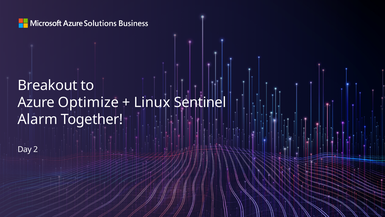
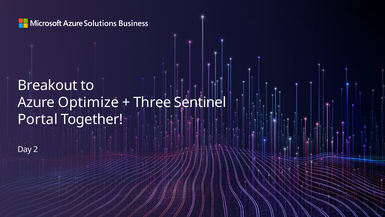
Linux: Linux -> Three (152, 102)
Alarm: Alarm -> Portal (38, 119)
